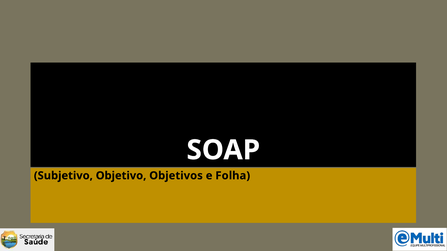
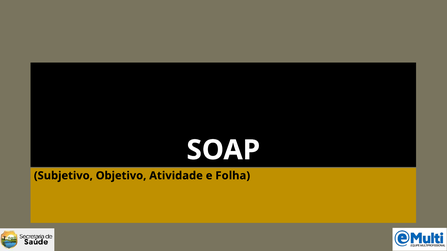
Objetivos: Objetivos -> Atividade (176, 176)
